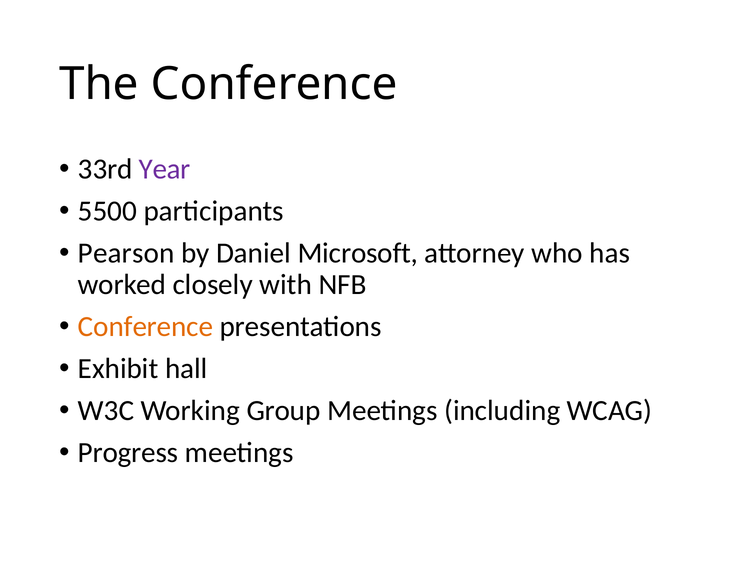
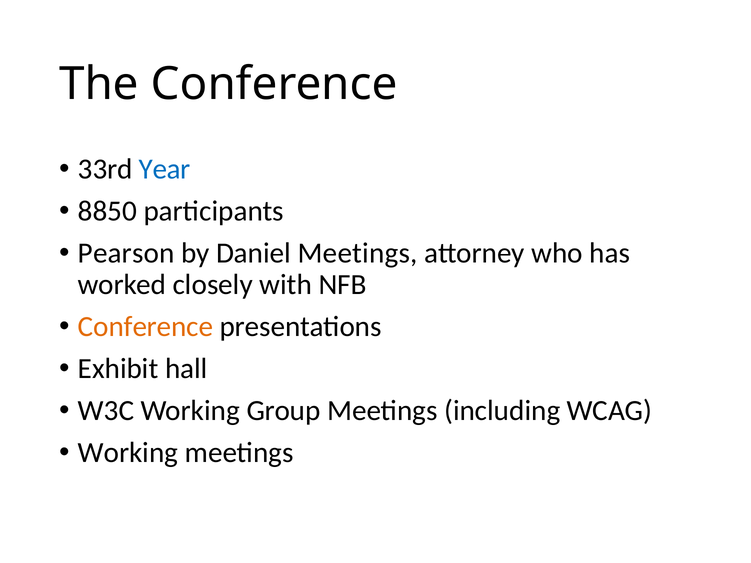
Year colour: purple -> blue (165, 169)
5500: 5500 -> 8850 (107, 211)
Daniel Microsoft: Microsoft -> Meetings (358, 253)
Progress: Progress -> Working (128, 453)
